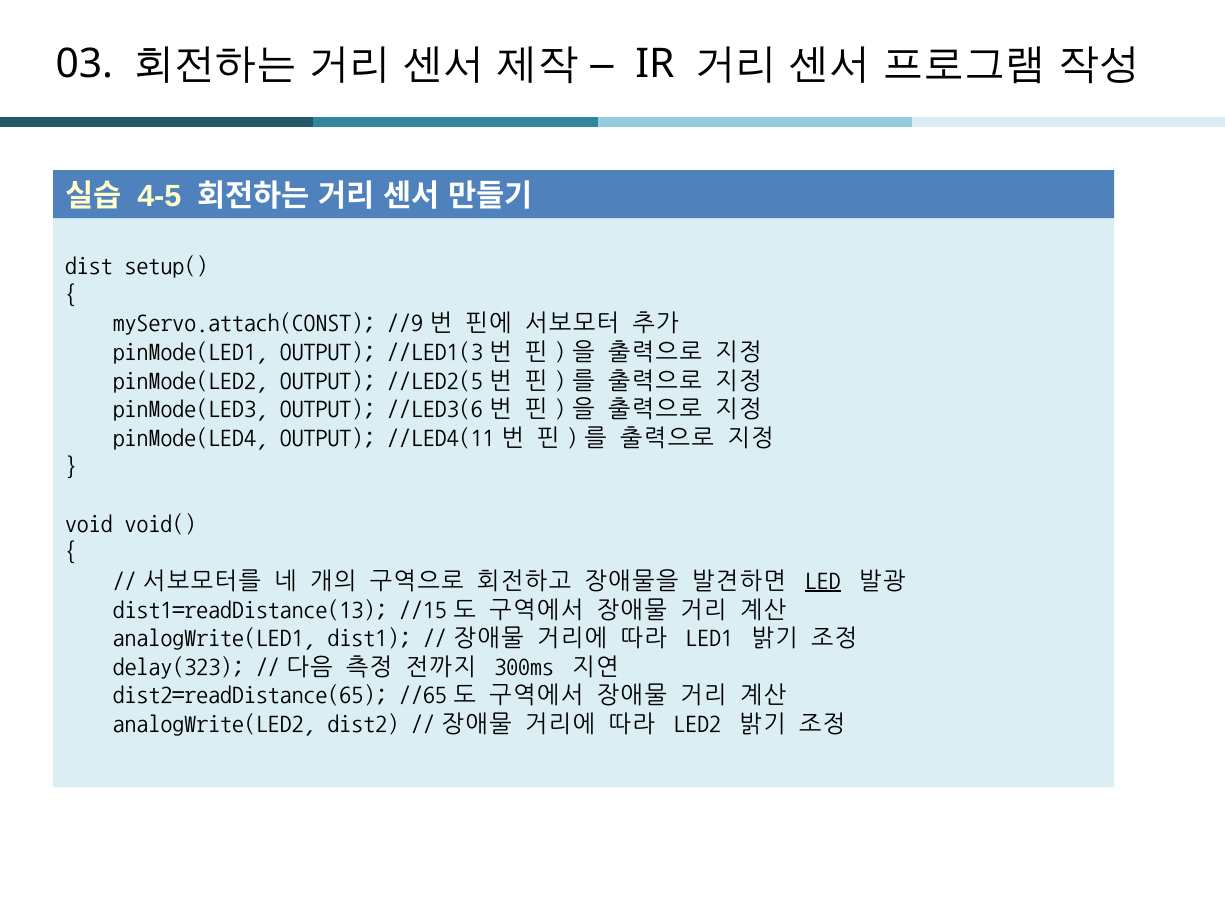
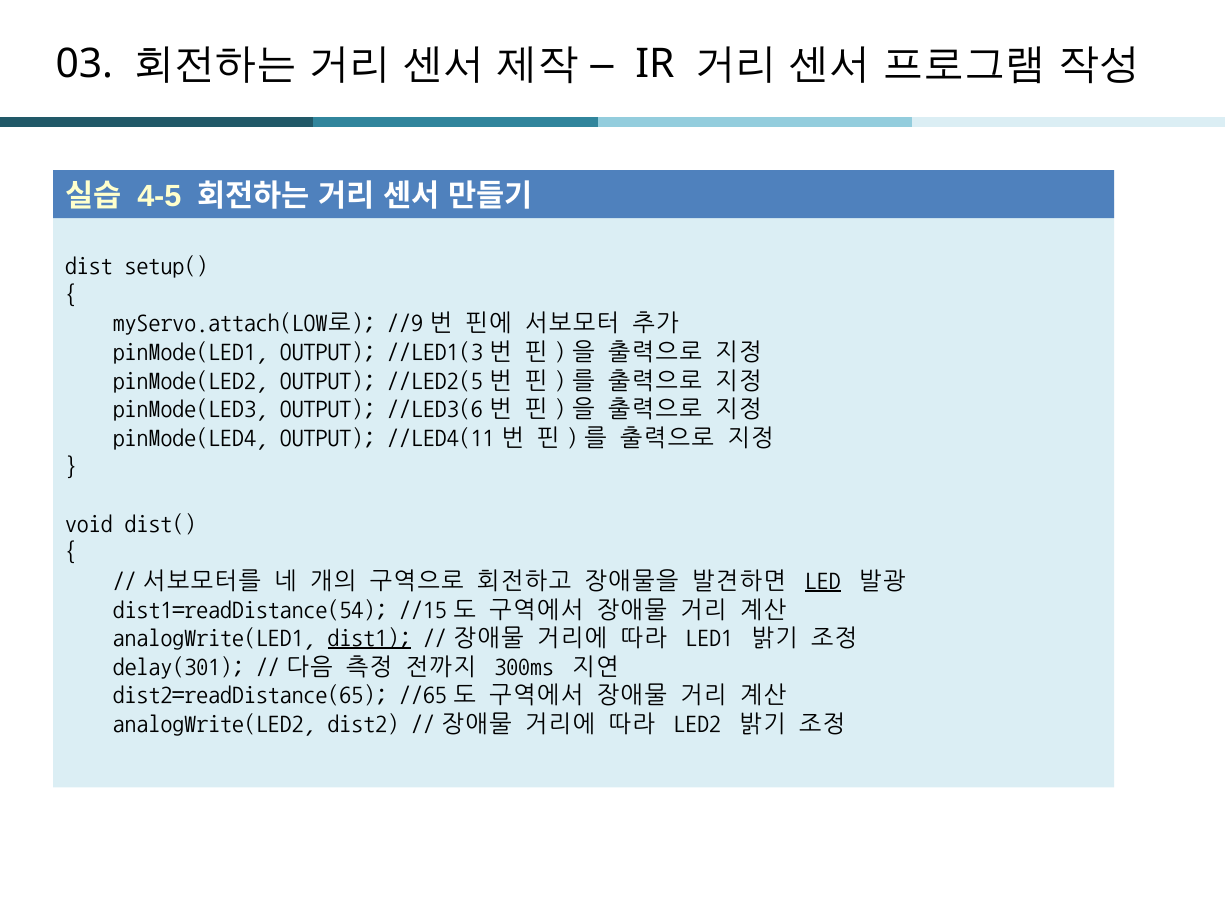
myServo.attach(CONST: myServo.attach(CONST -> myServo.attach(LOW로 (244, 323)
void(: void( -> dist( (160, 523)
dist1=readDistance(13: dist1=readDistance(13 -> dist1=readDistance(54 (250, 609)
dist1 underline: none -> present (369, 638)
delay(323: delay(323 -> delay(301 (178, 666)
